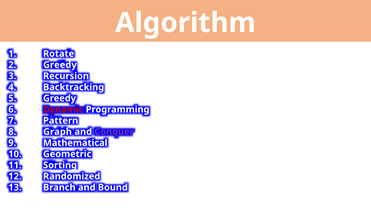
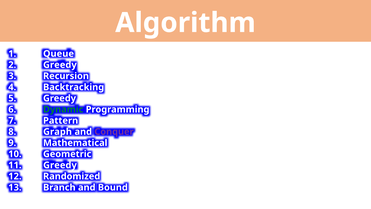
Rotate: Rotate -> Queue (59, 54)
Dynamic colour: red -> green (63, 109)
Sorting: Sorting -> Greedy (60, 165)
